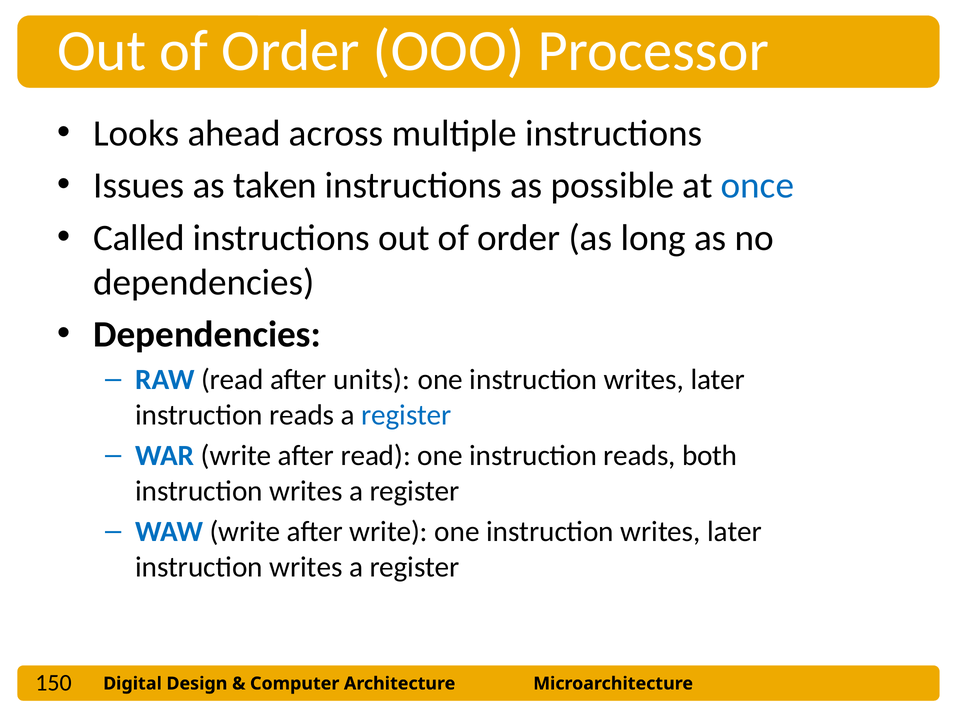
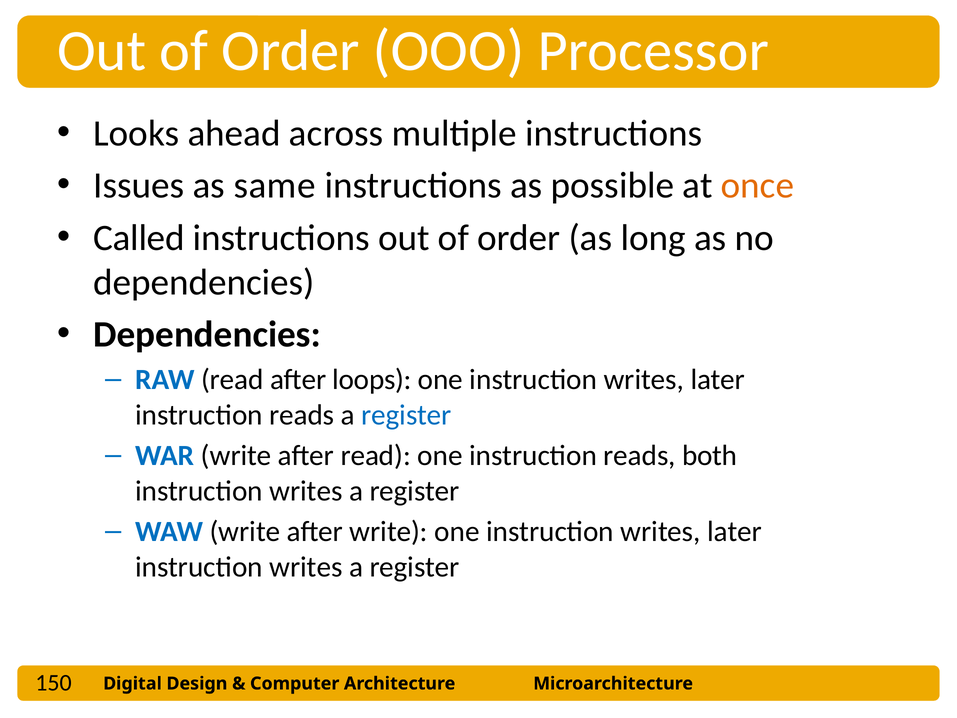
taken: taken -> same (275, 186)
once colour: blue -> orange (757, 186)
units: units -> loops (372, 380)
